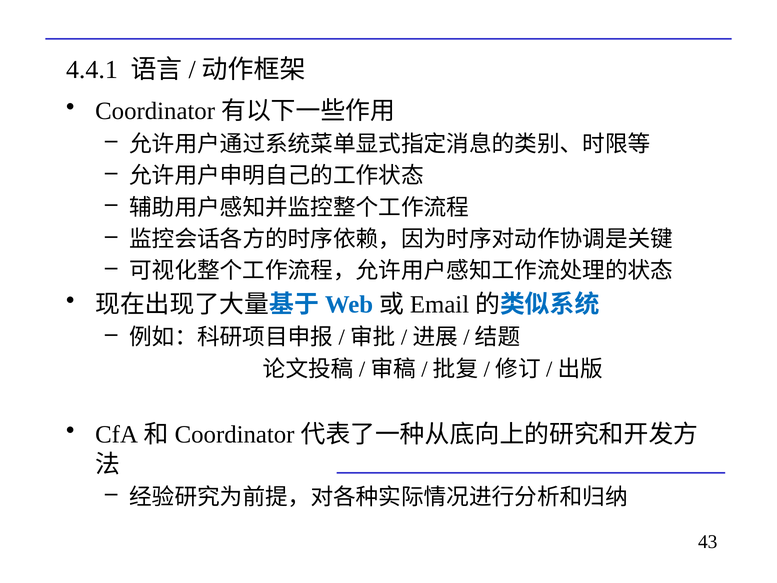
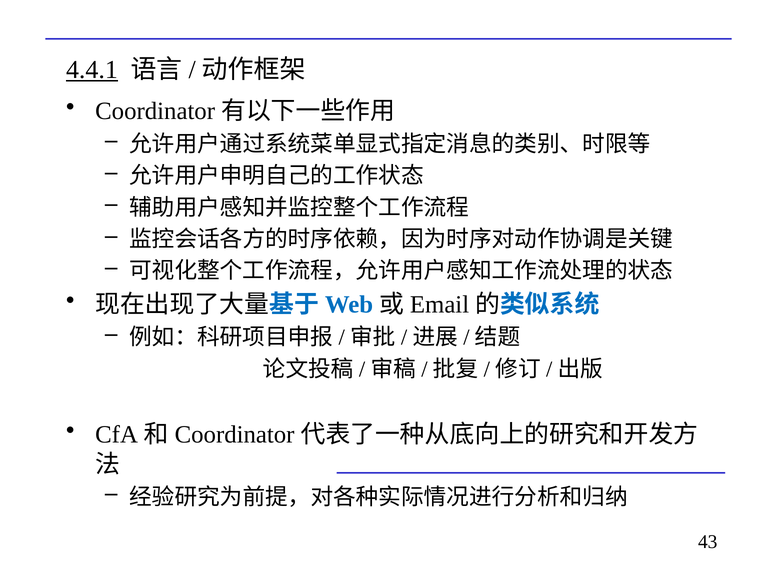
4.4.1 underline: none -> present (92, 70)
